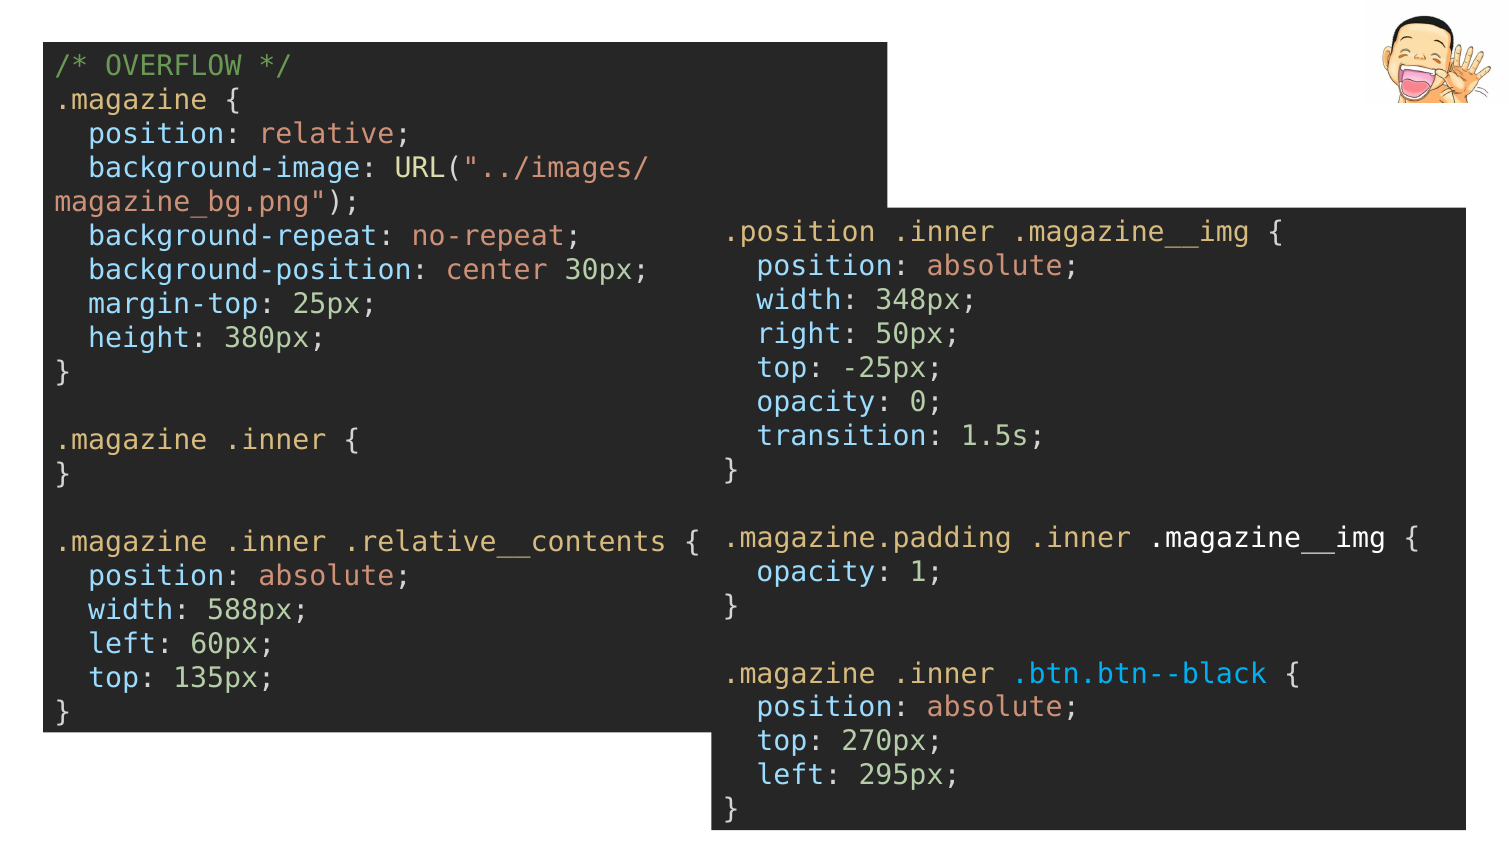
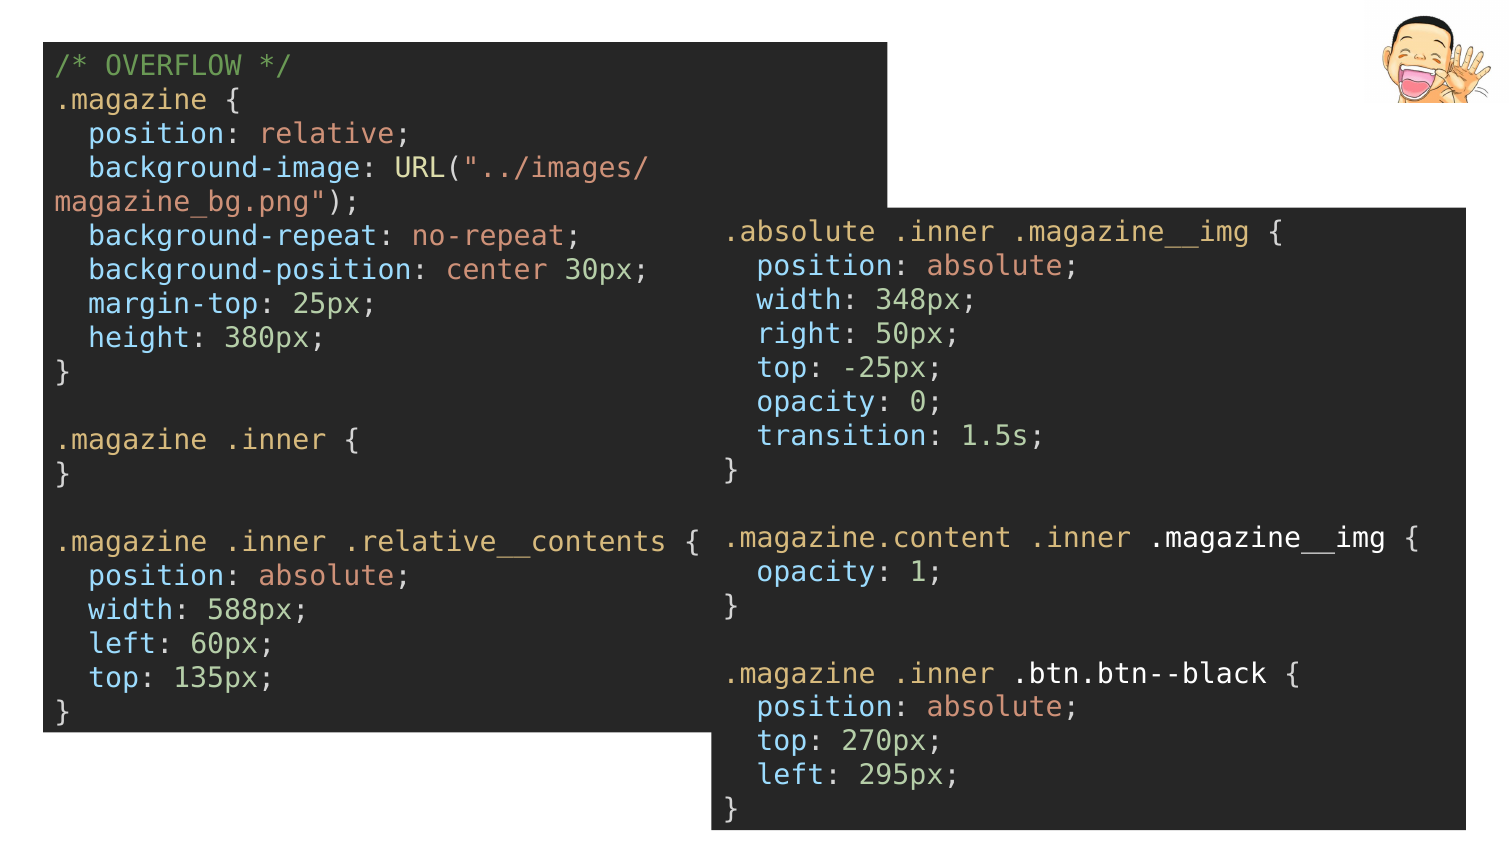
.position: .position -> .absolute (799, 232)
.magazine.padding: .magazine.padding -> .magazine.content (867, 538)
.btn.btn--black colour: light blue -> white (1139, 674)
